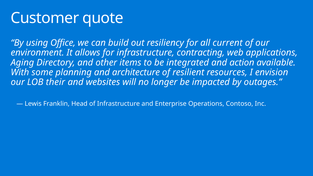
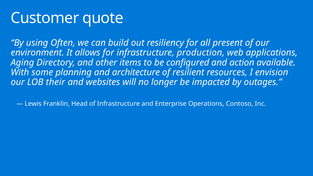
Office: Office -> Often (63, 43)
current: current -> present (228, 43)
contracting: contracting -> production (201, 53)
integrated: integrated -> configured (188, 63)
